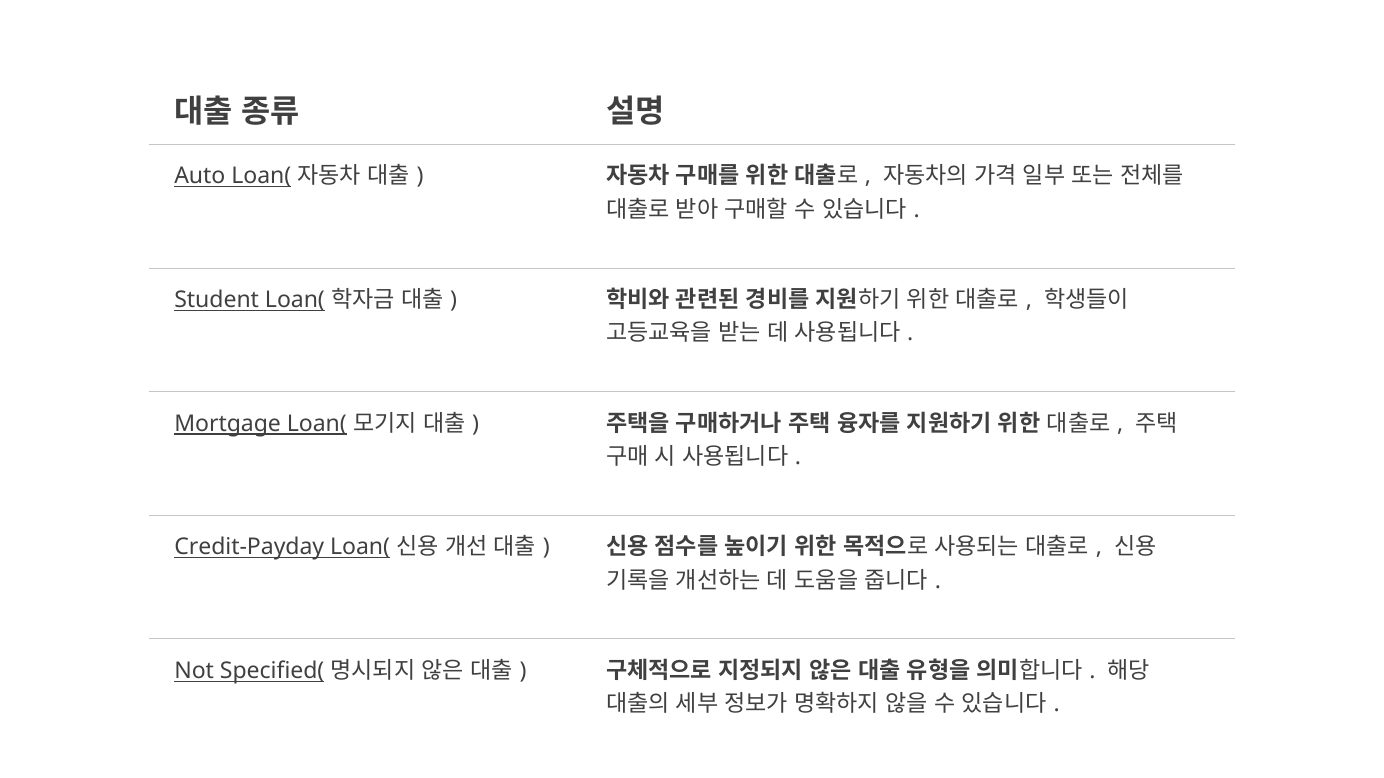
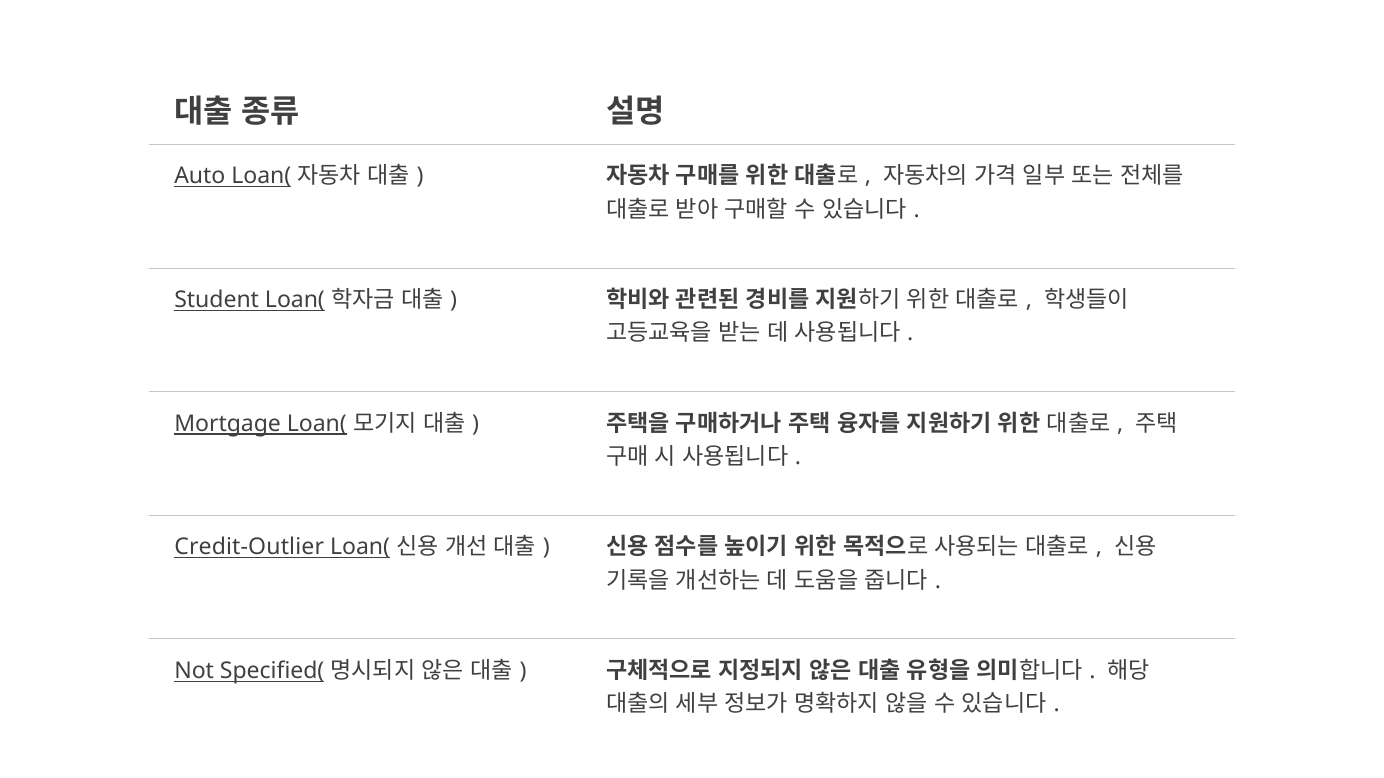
Credit-Payday: Credit-Payday -> Credit-Outlier (249, 547)
